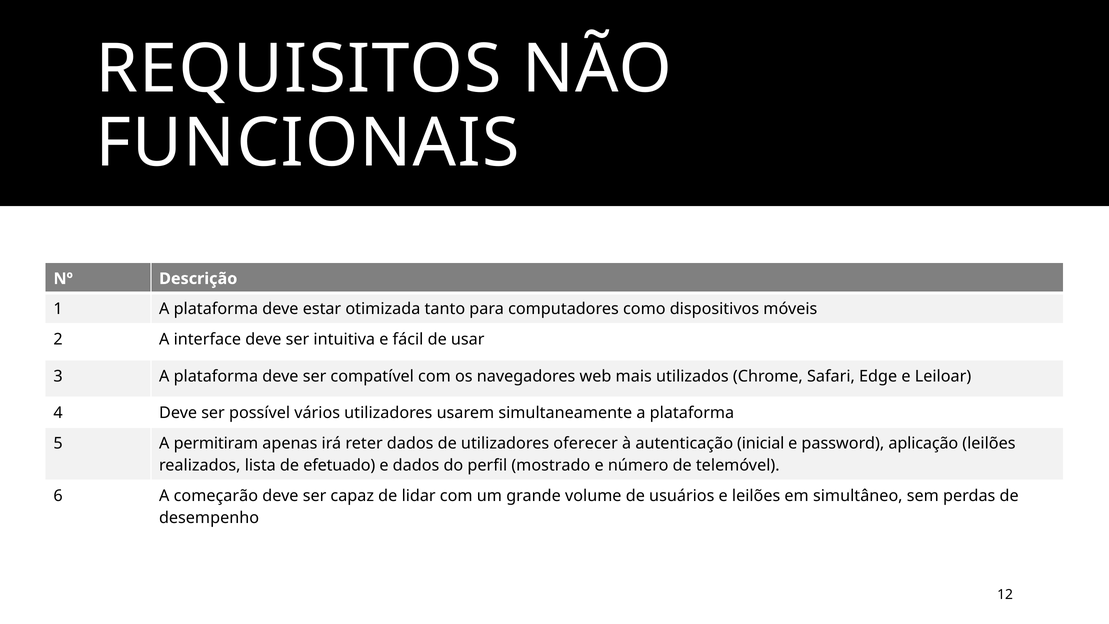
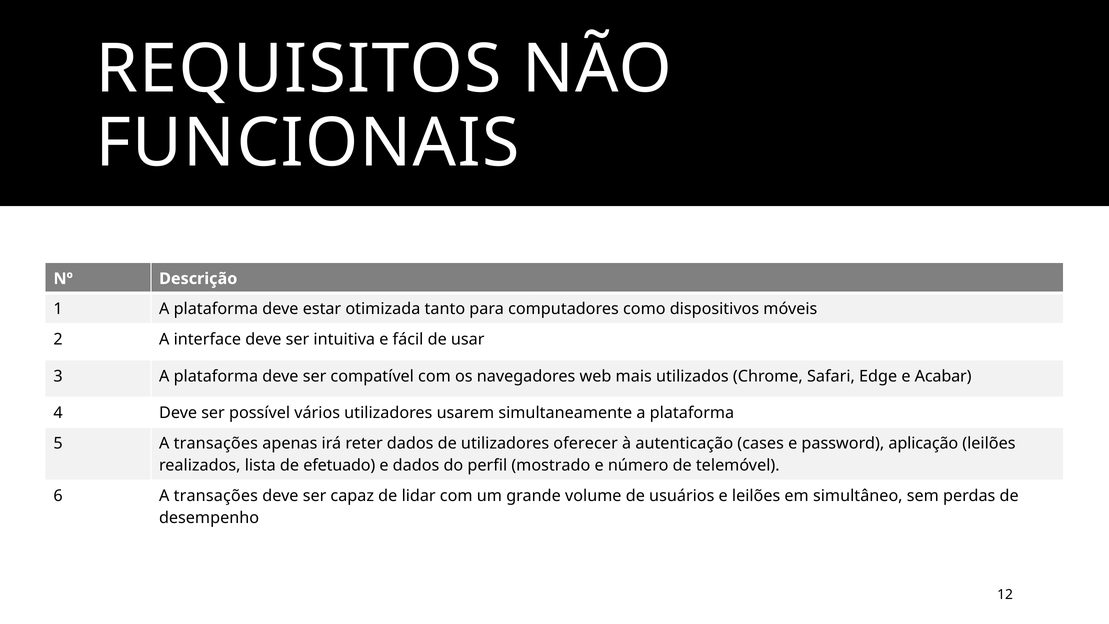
Leiloar: Leiloar -> Acabar (943, 376)
5 A permitiram: permitiram -> transações (216, 443)
inicial: inicial -> cases (761, 443)
6 A começarão: começarão -> transações (216, 496)
